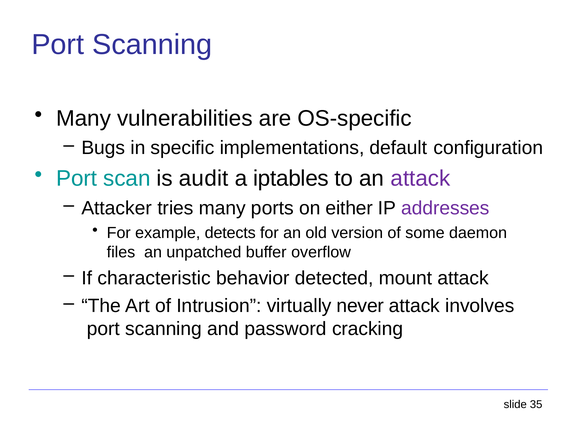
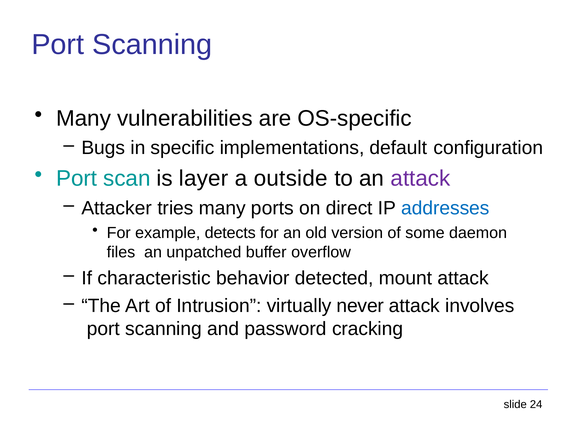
audit: audit -> layer (204, 178)
iptables: iptables -> outside (291, 178)
either: either -> direct (349, 208)
addresses colour: purple -> blue (445, 208)
35: 35 -> 24 (536, 404)
